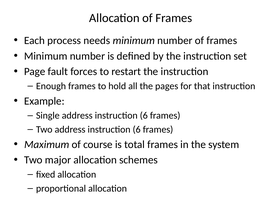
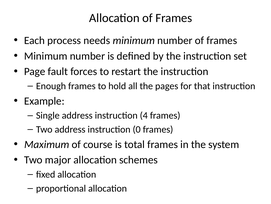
Single address instruction 6: 6 -> 4 (144, 115)
Two address instruction 6: 6 -> 0 (137, 129)
